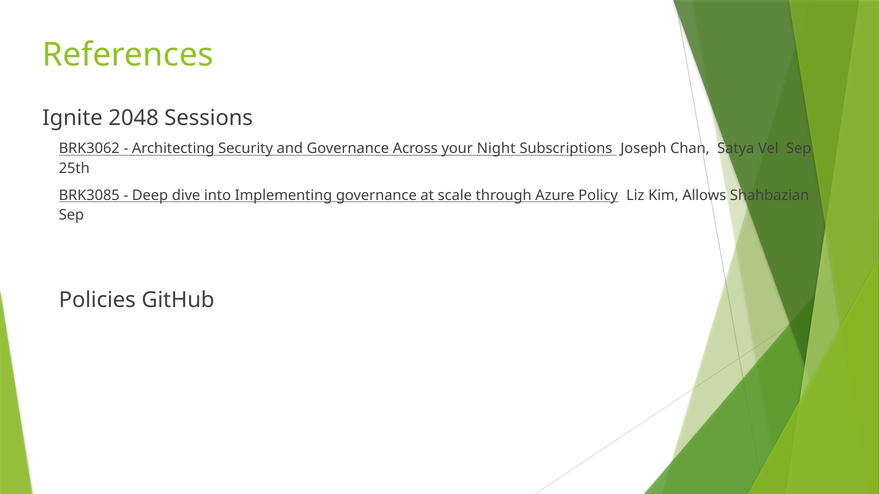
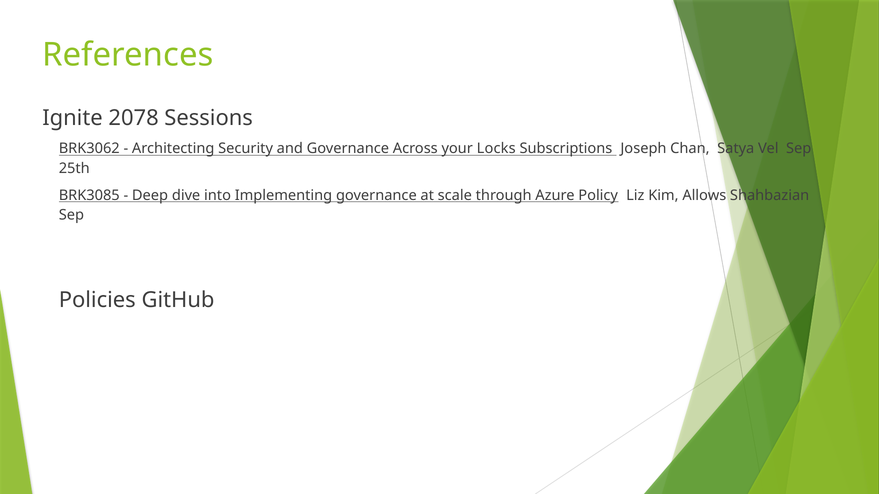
2048: 2048 -> 2078 (134, 118)
Night: Night -> Locks (496, 149)
